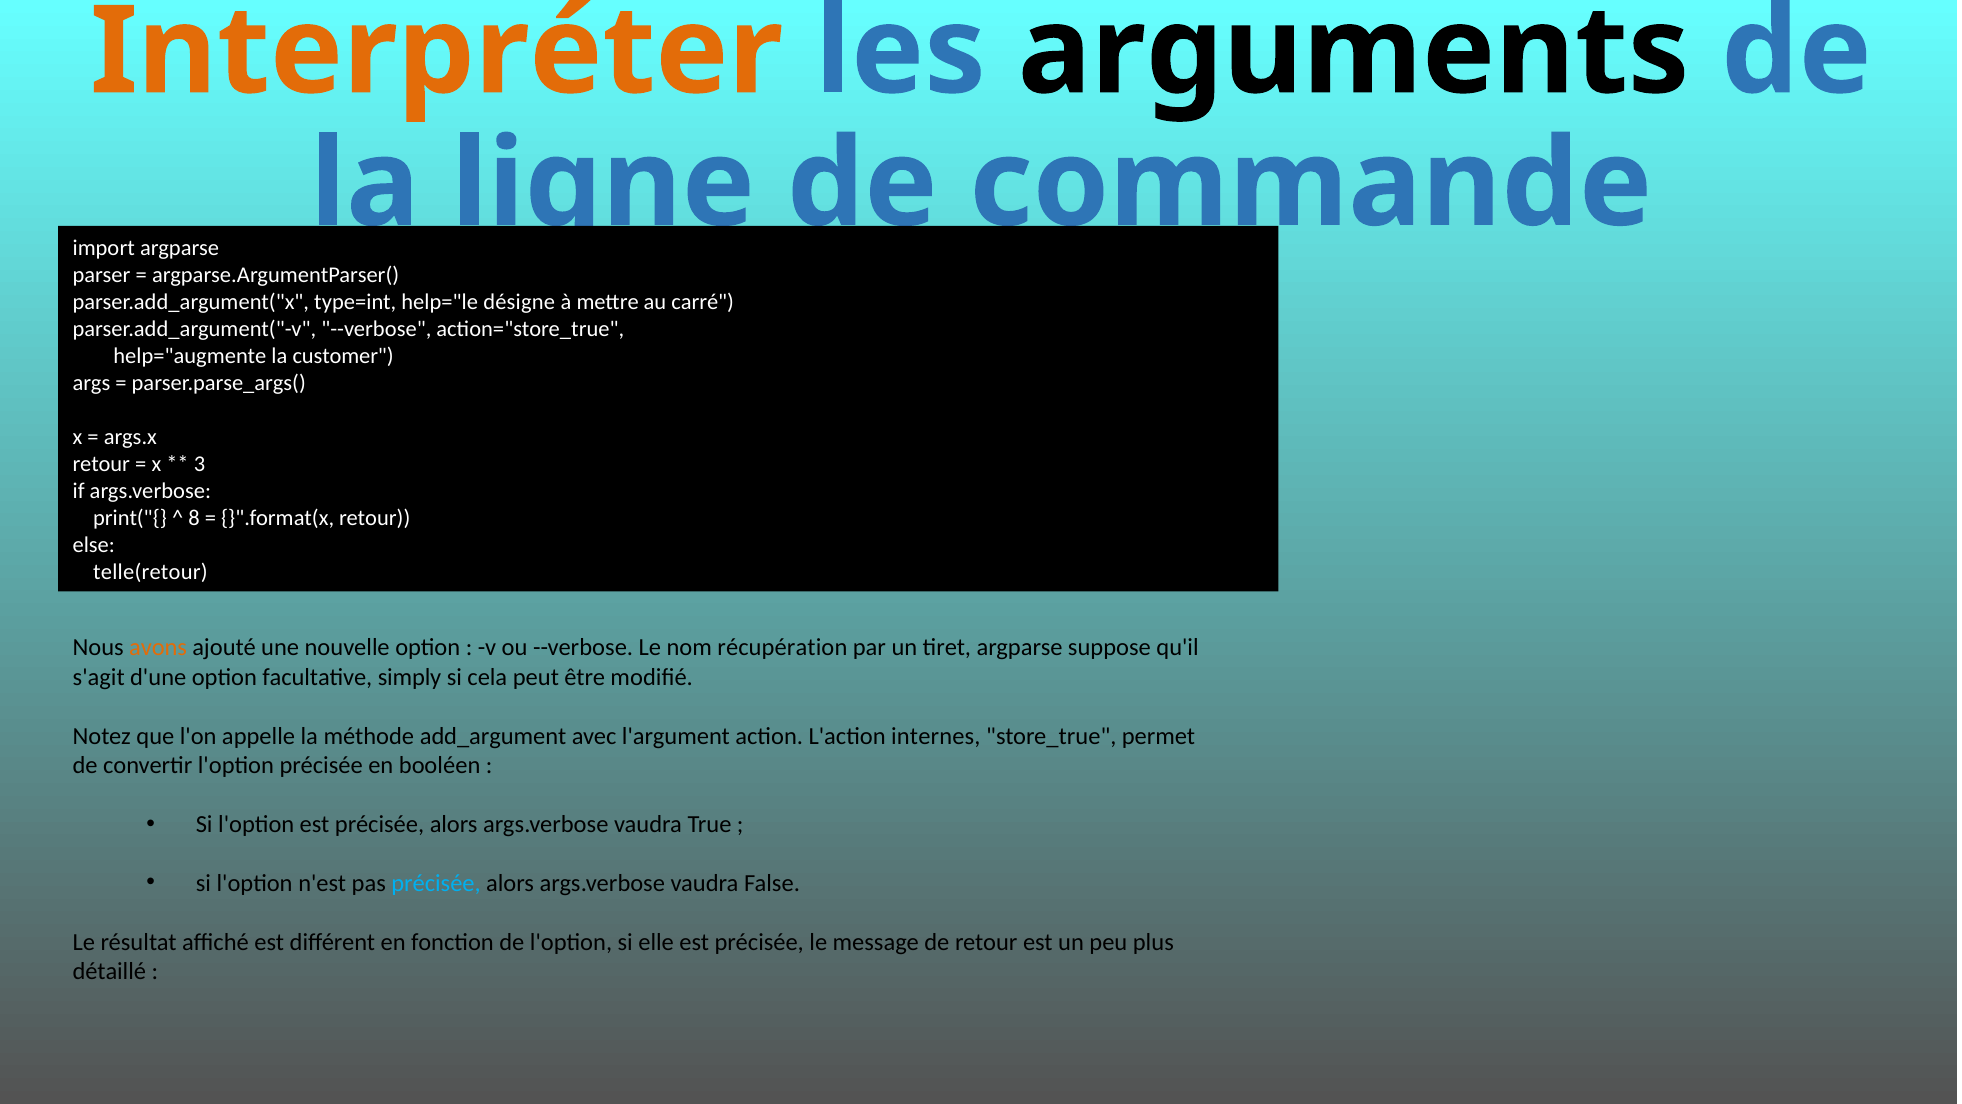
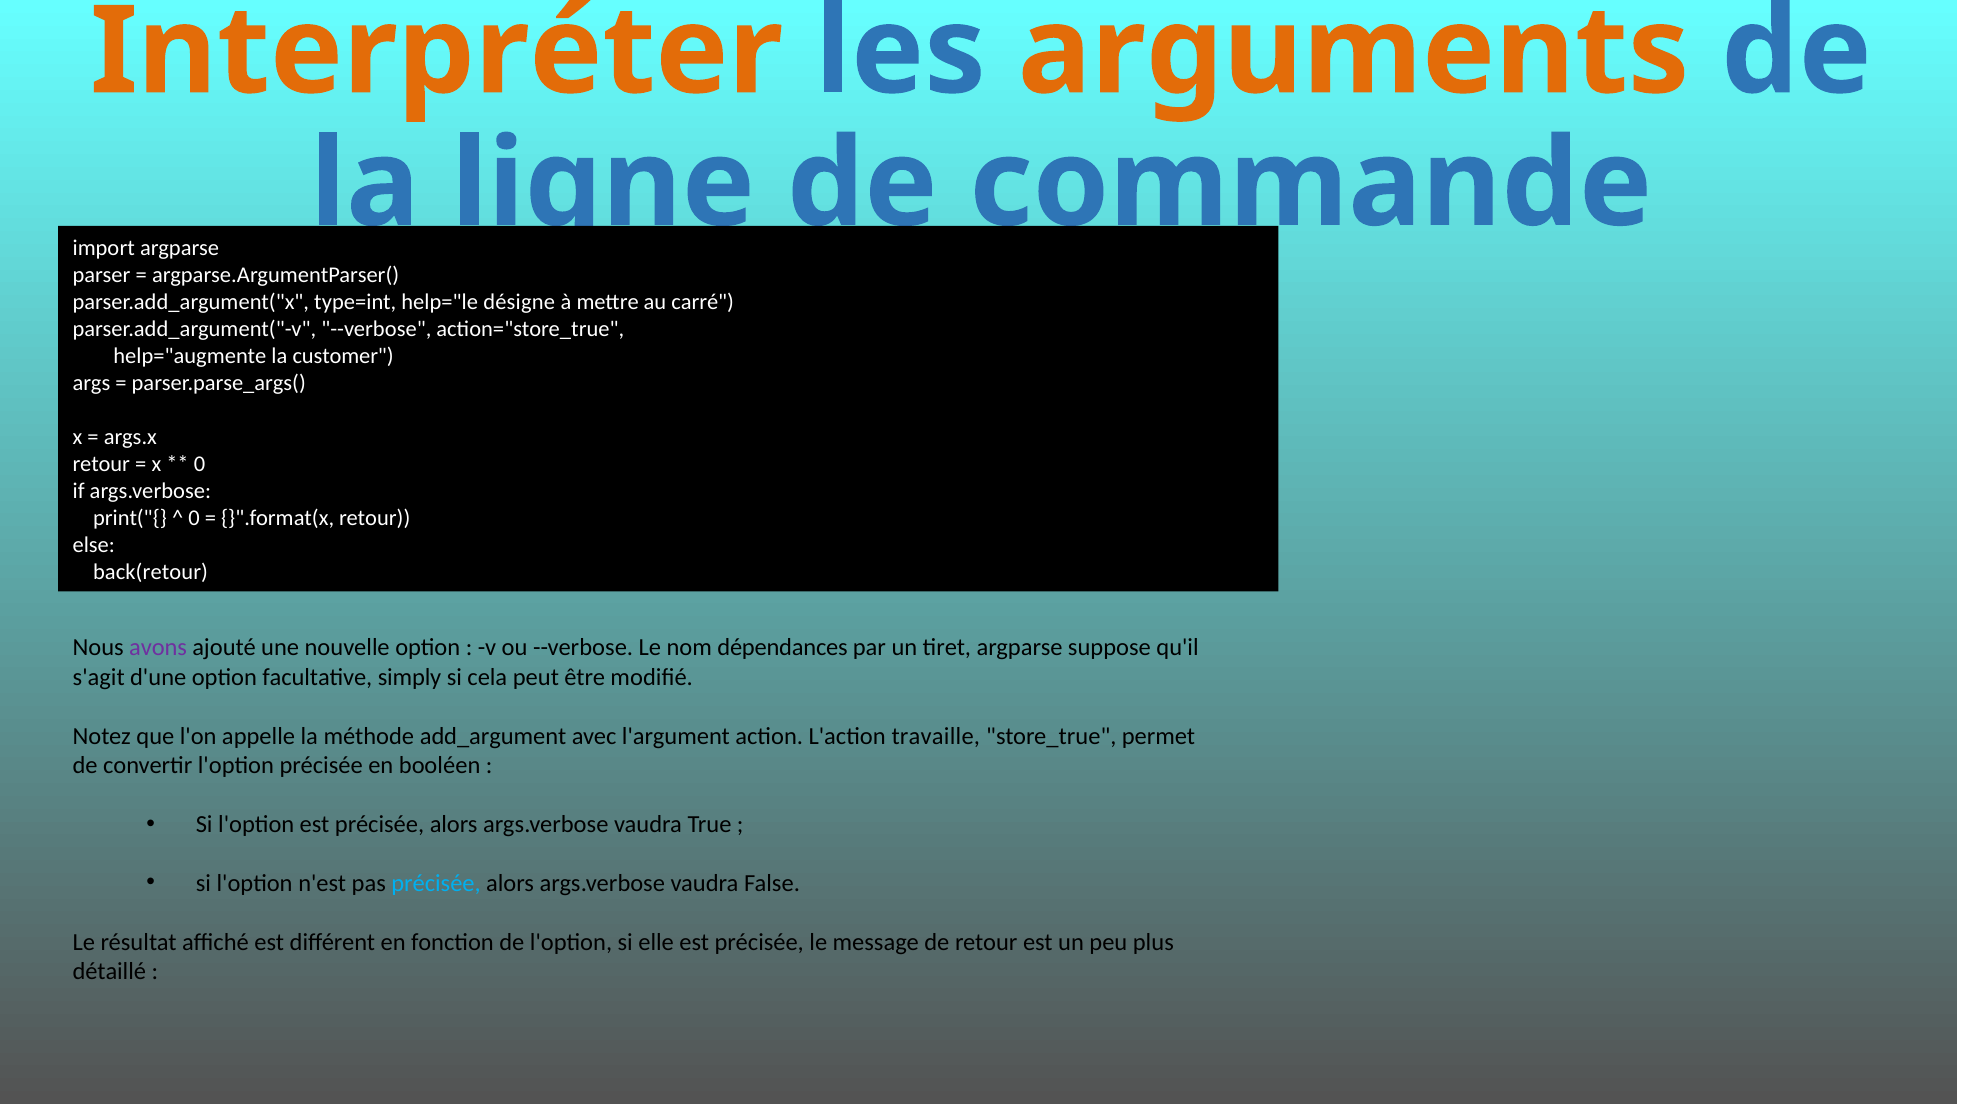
arguments colour: black -> orange (1354, 52)
3: 3 -> 0 (200, 464)
8: 8 -> 0 (194, 518)
telle(retour: telle(retour -> back(retour (151, 572)
avons colour: orange -> purple (158, 647)
récupération: récupération -> dépendances (783, 647)
internes: internes -> travaille (936, 736)
